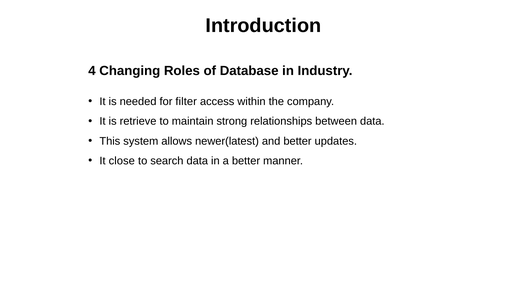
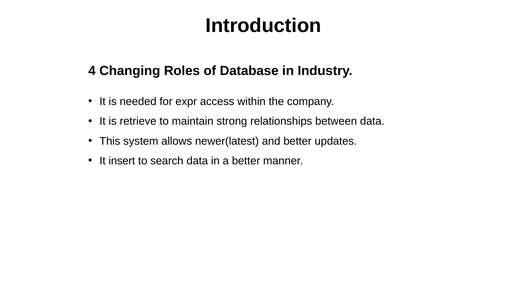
filter: filter -> expr (186, 102)
close: close -> insert (122, 161)
